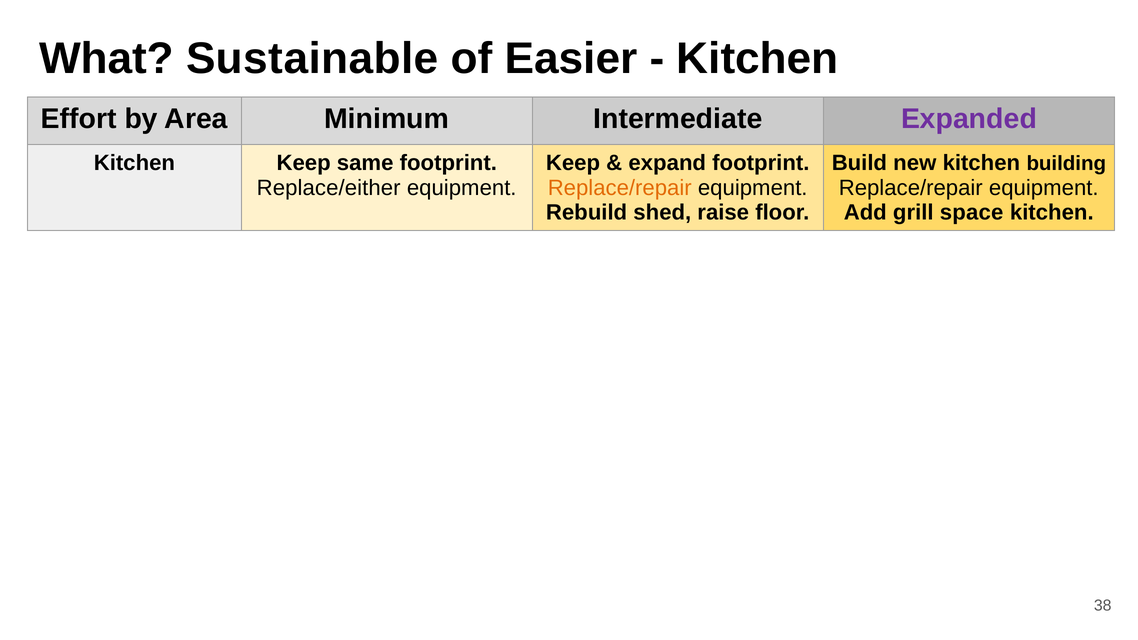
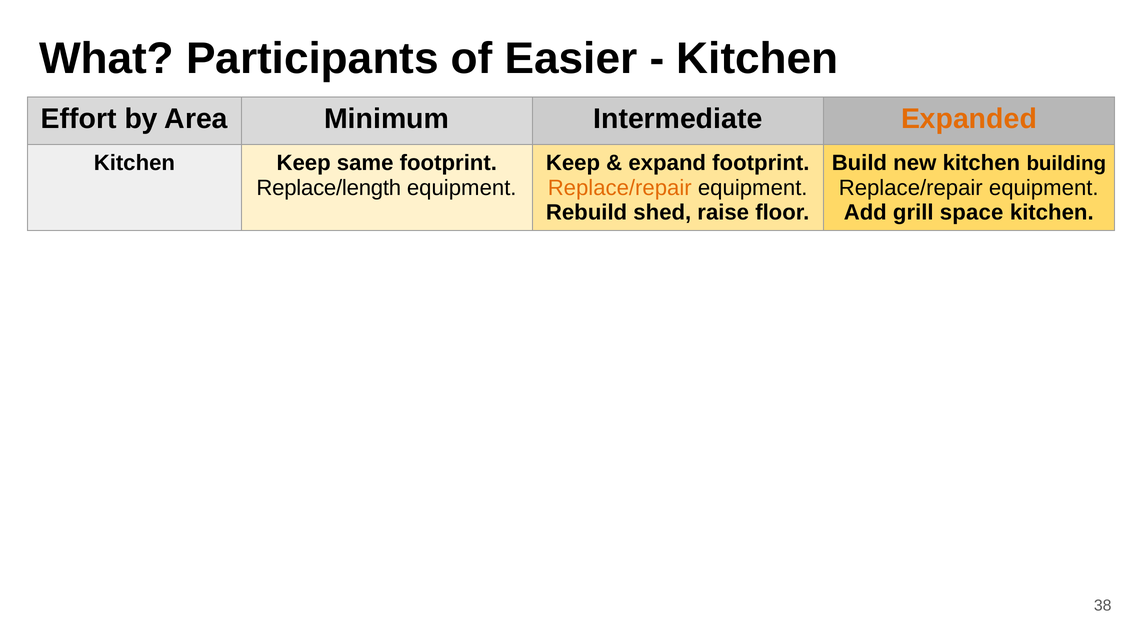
Sustainable: Sustainable -> Participants (312, 59)
Expanded colour: purple -> orange (969, 119)
Replace/either: Replace/either -> Replace/length (329, 188)
